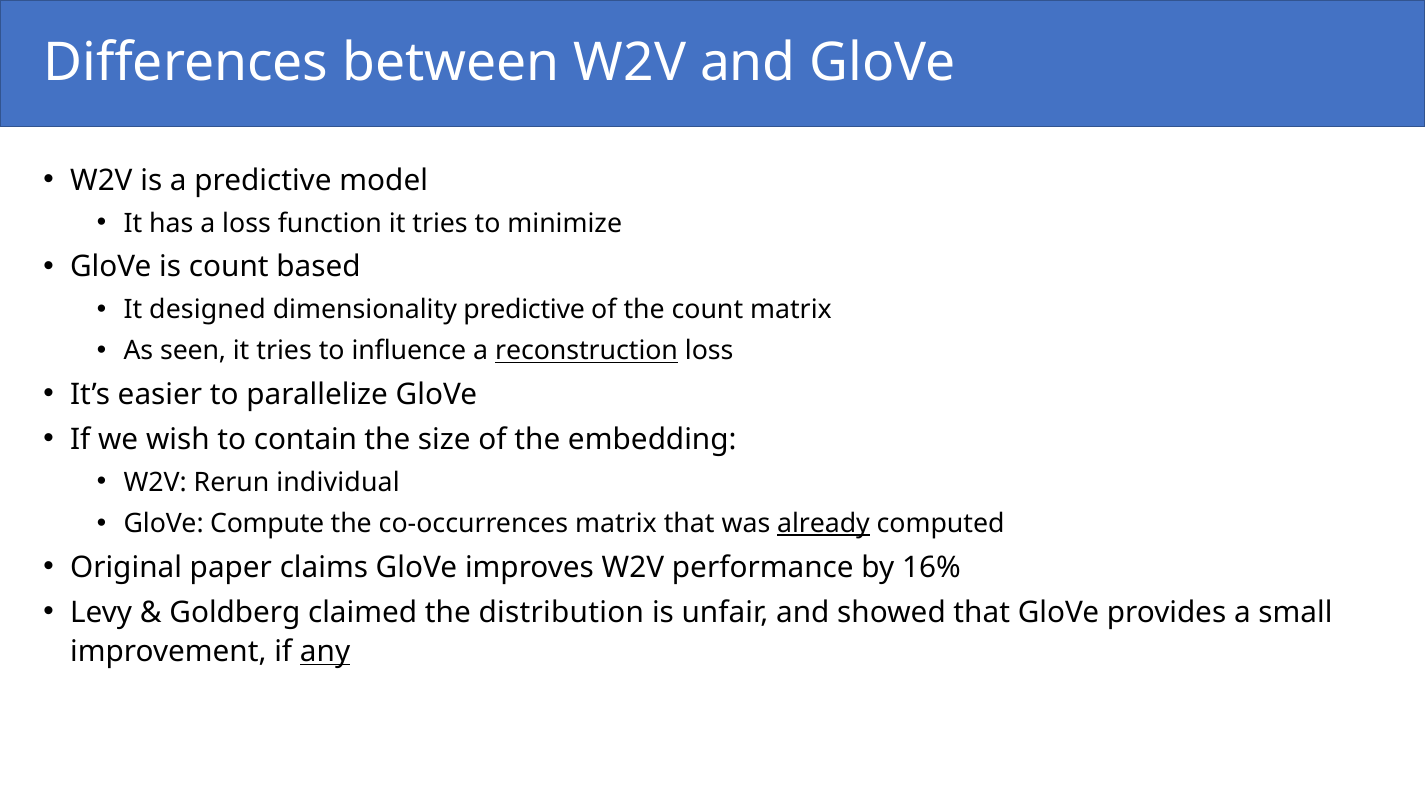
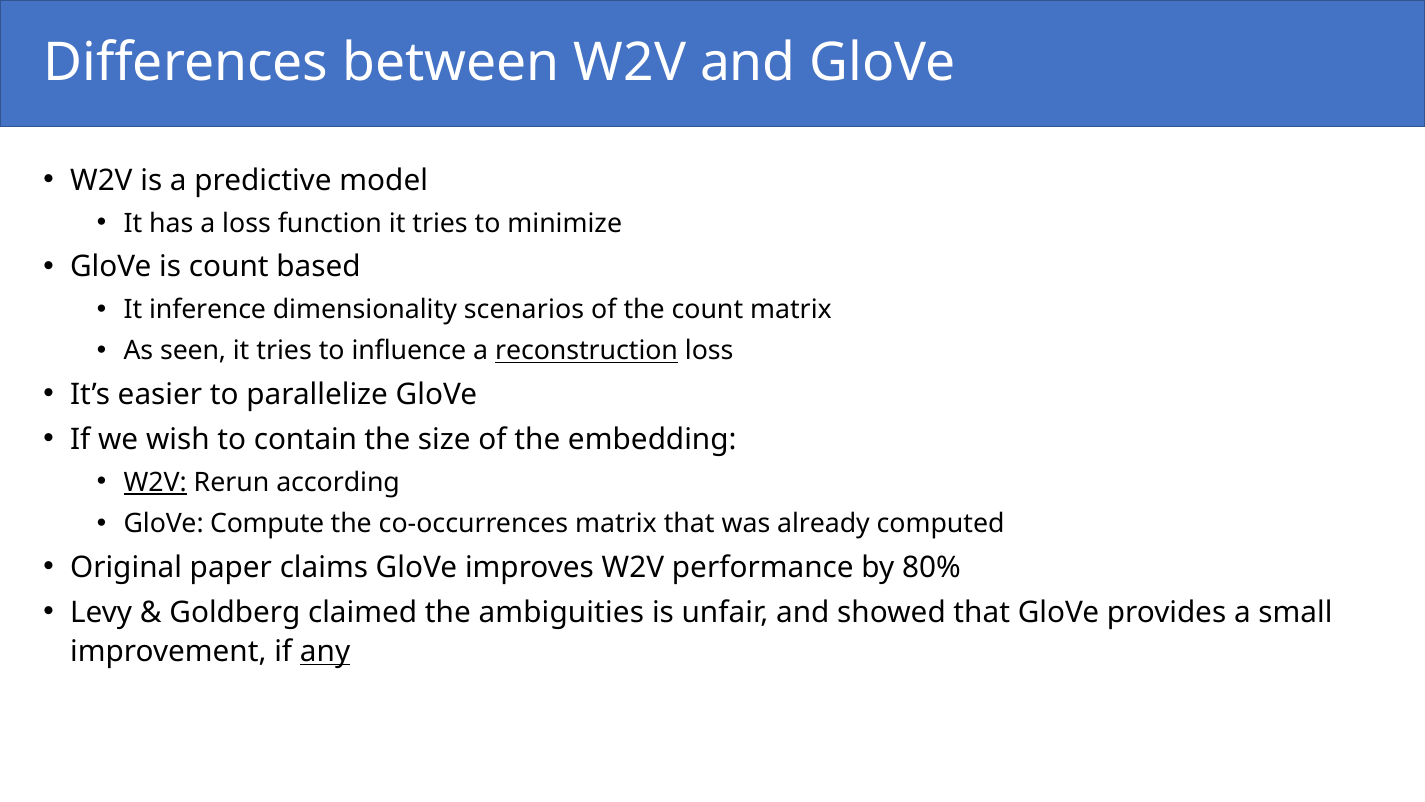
designed: designed -> inference (208, 310)
dimensionality predictive: predictive -> scenarios (524, 310)
W2V underline: none -> present (155, 482)
individual: individual -> according (338, 482)
already underline: present -> none (824, 523)
16%: 16% -> 80% (931, 567)
distribution: distribution -> ambiguities (561, 612)
